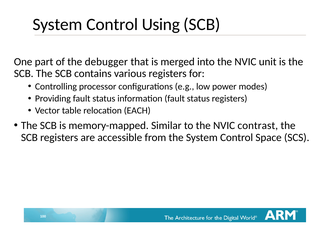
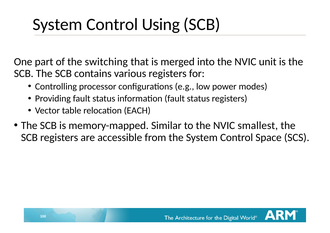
debugger: debugger -> switching (106, 62)
contrast: contrast -> smallest (258, 126)
